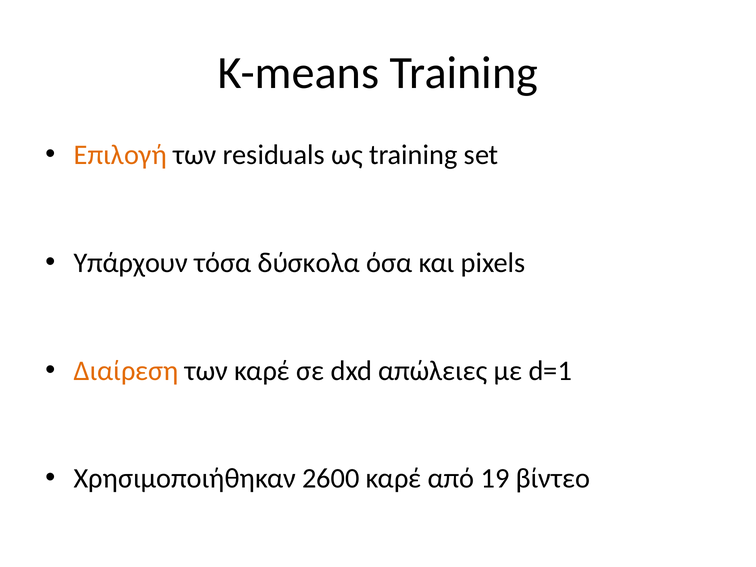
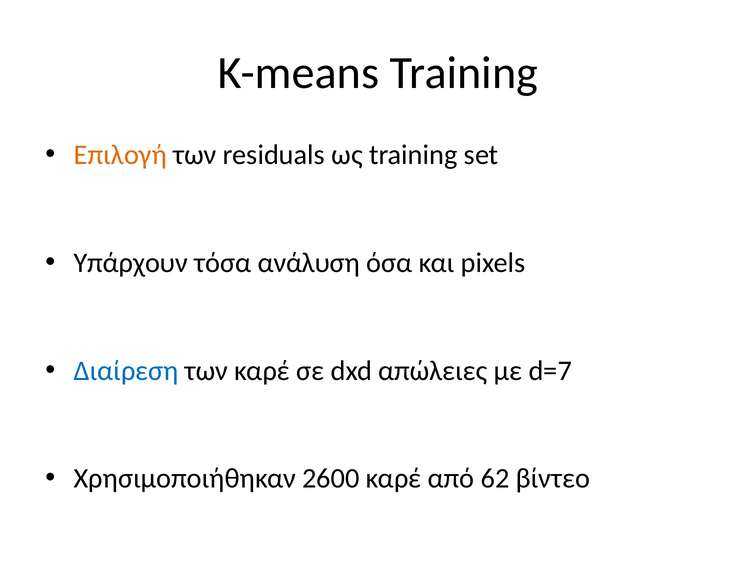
δύσκολα: δύσκολα -> ανάλυση (309, 263)
Διαίρεση colour: orange -> blue (126, 371)
d=1: d=1 -> d=7 (550, 371)
19: 19 -> 62 (495, 479)
